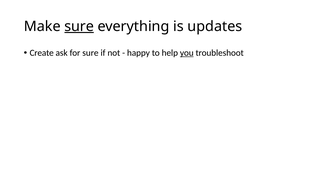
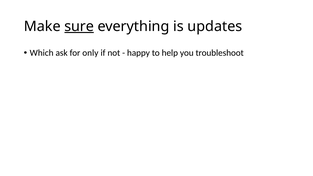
Create: Create -> Which (42, 53)
for sure: sure -> only (90, 53)
you underline: present -> none (187, 53)
